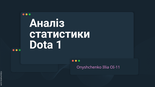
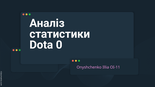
1: 1 -> 0 (59, 45)
